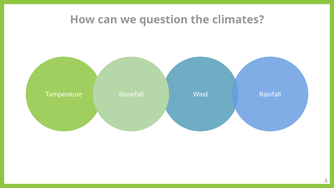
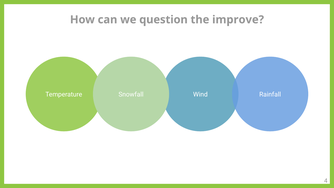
climates: climates -> improve (238, 20)
